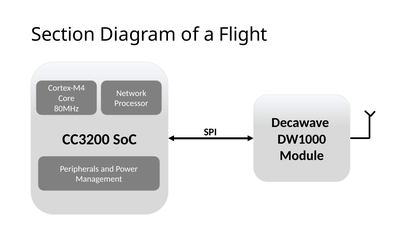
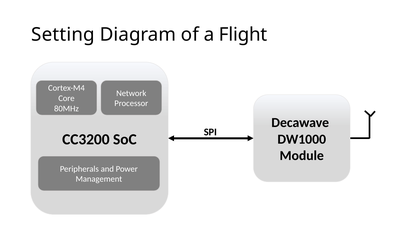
Section: Section -> Setting (63, 34)
